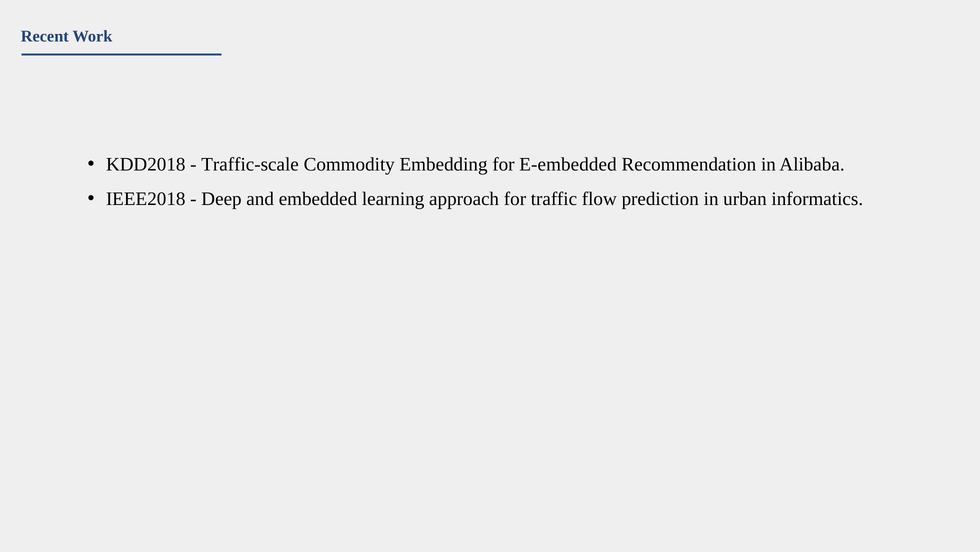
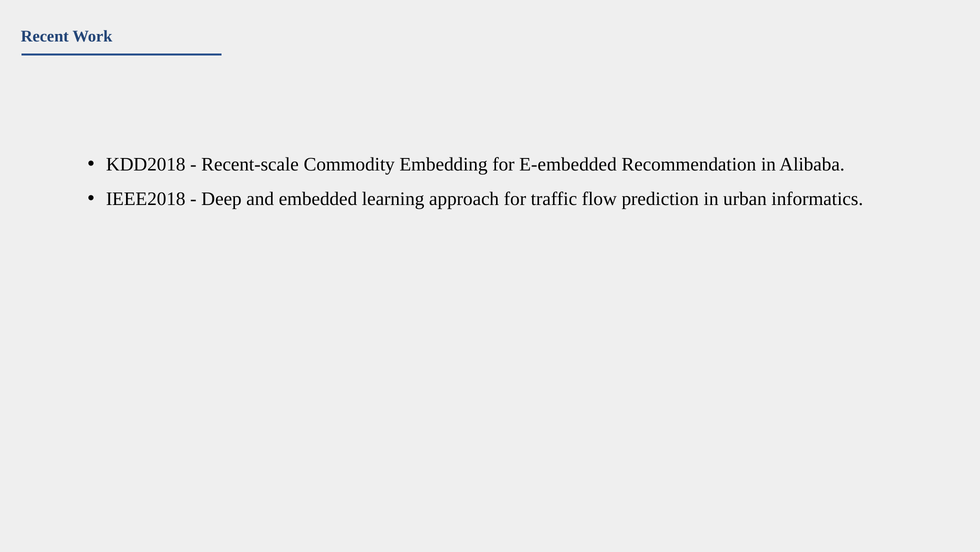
Traffic-scale: Traffic-scale -> Recent-scale (250, 164)
